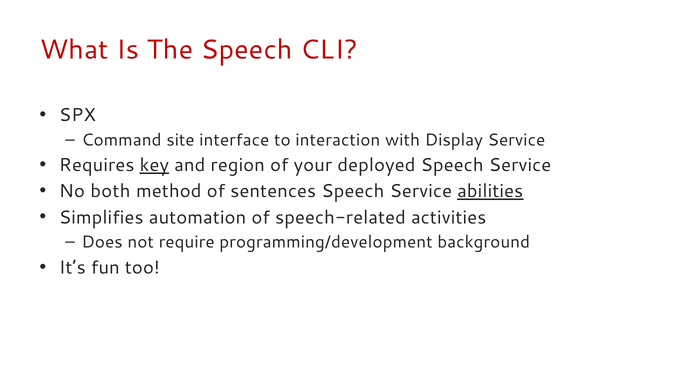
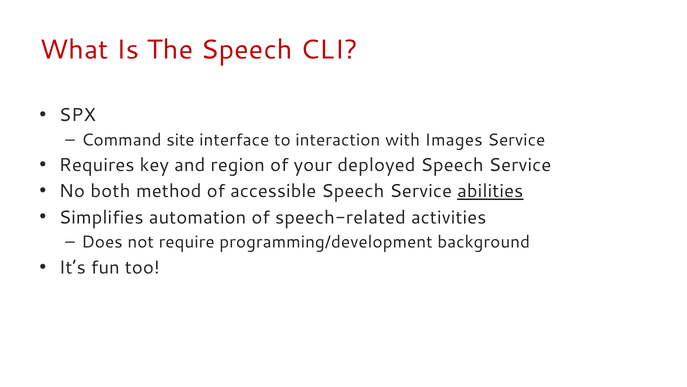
Display: Display -> Images (454, 140)
key underline: present -> none (154, 165)
sentences: sentences -> accessible (273, 191)
